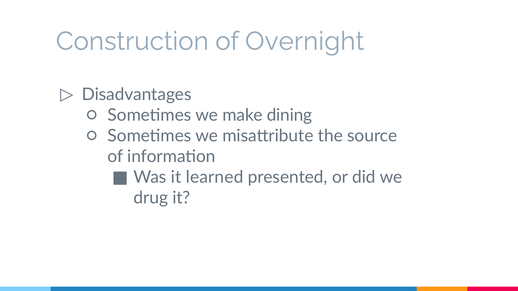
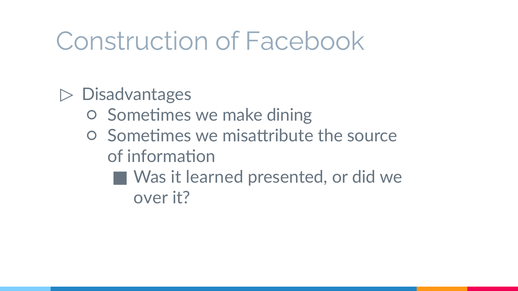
Overnight: Overnight -> Facebook (305, 41)
drug: drug -> over (151, 198)
